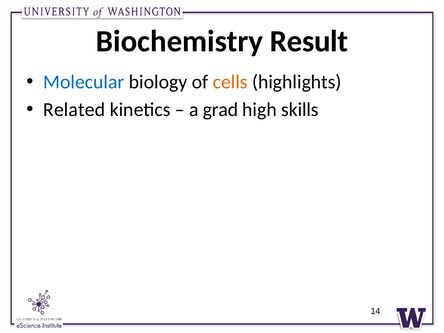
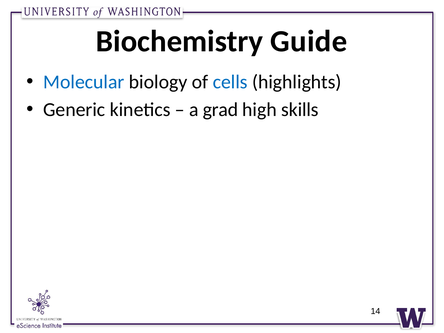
Result: Result -> Guide (309, 41)
cells colour: orange -> blue (230, 82)
Related: Related -> Generic (74, 110)
